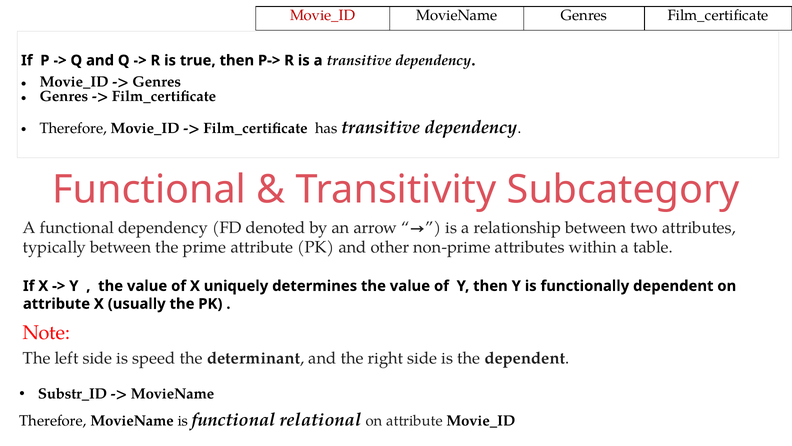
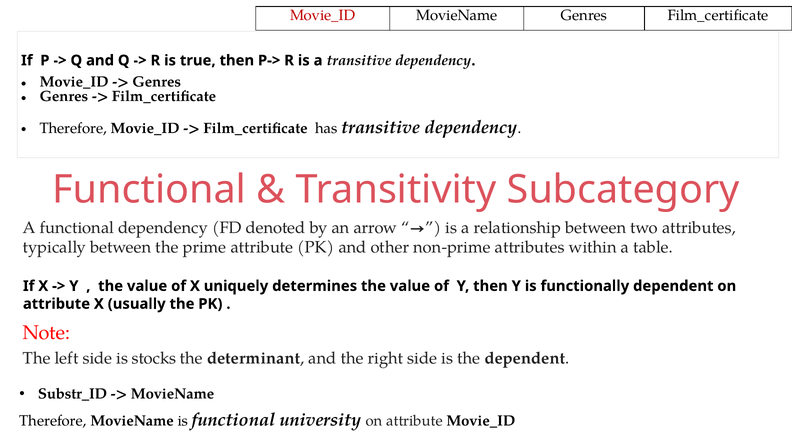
speed: speed -> stocks (154, 358)
relational: relational -> university (321, 419)
